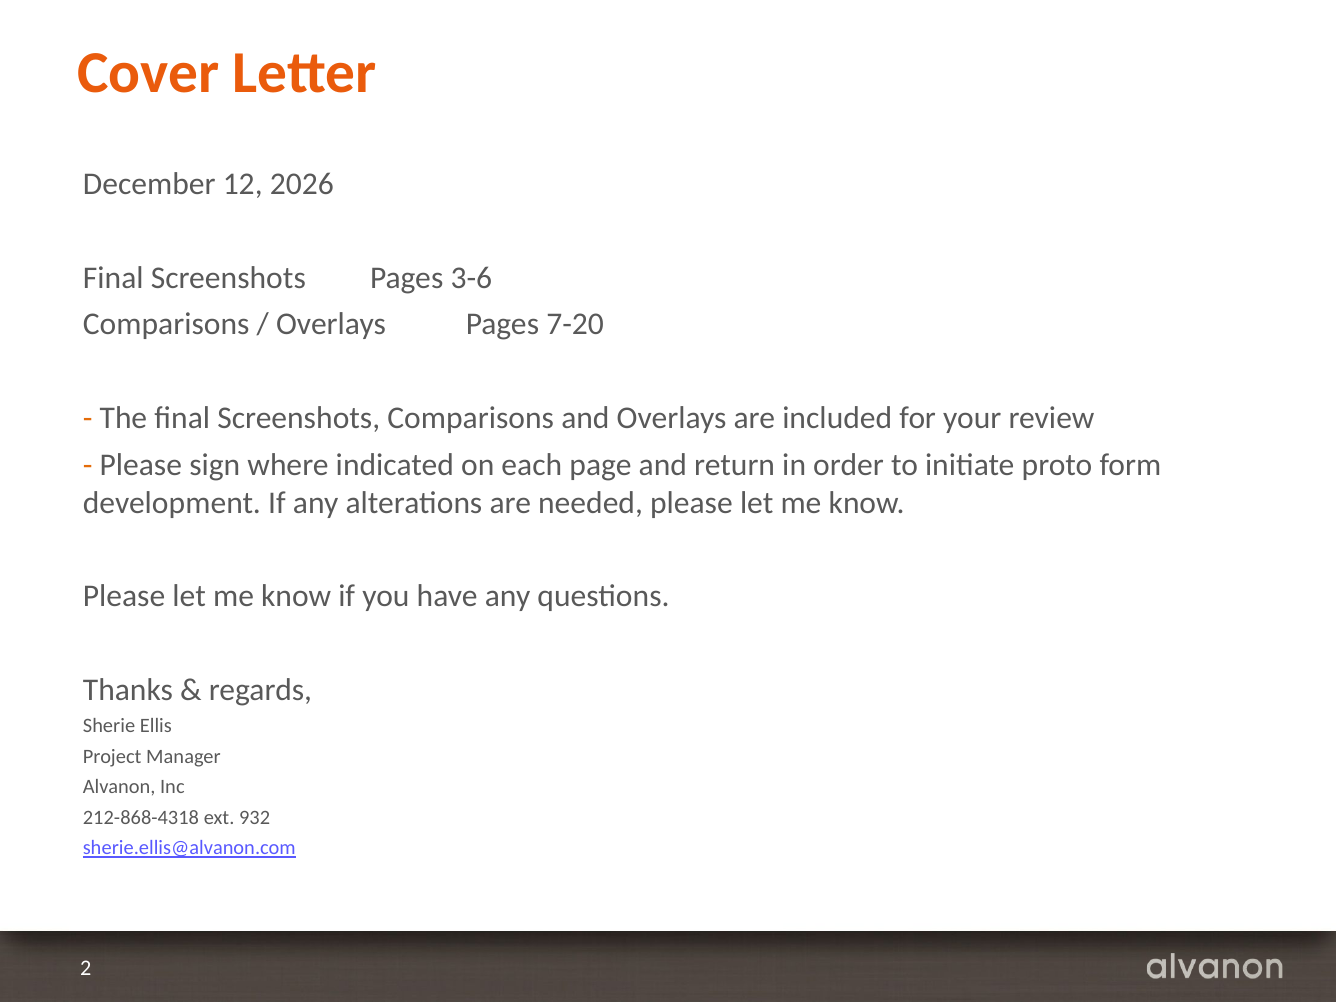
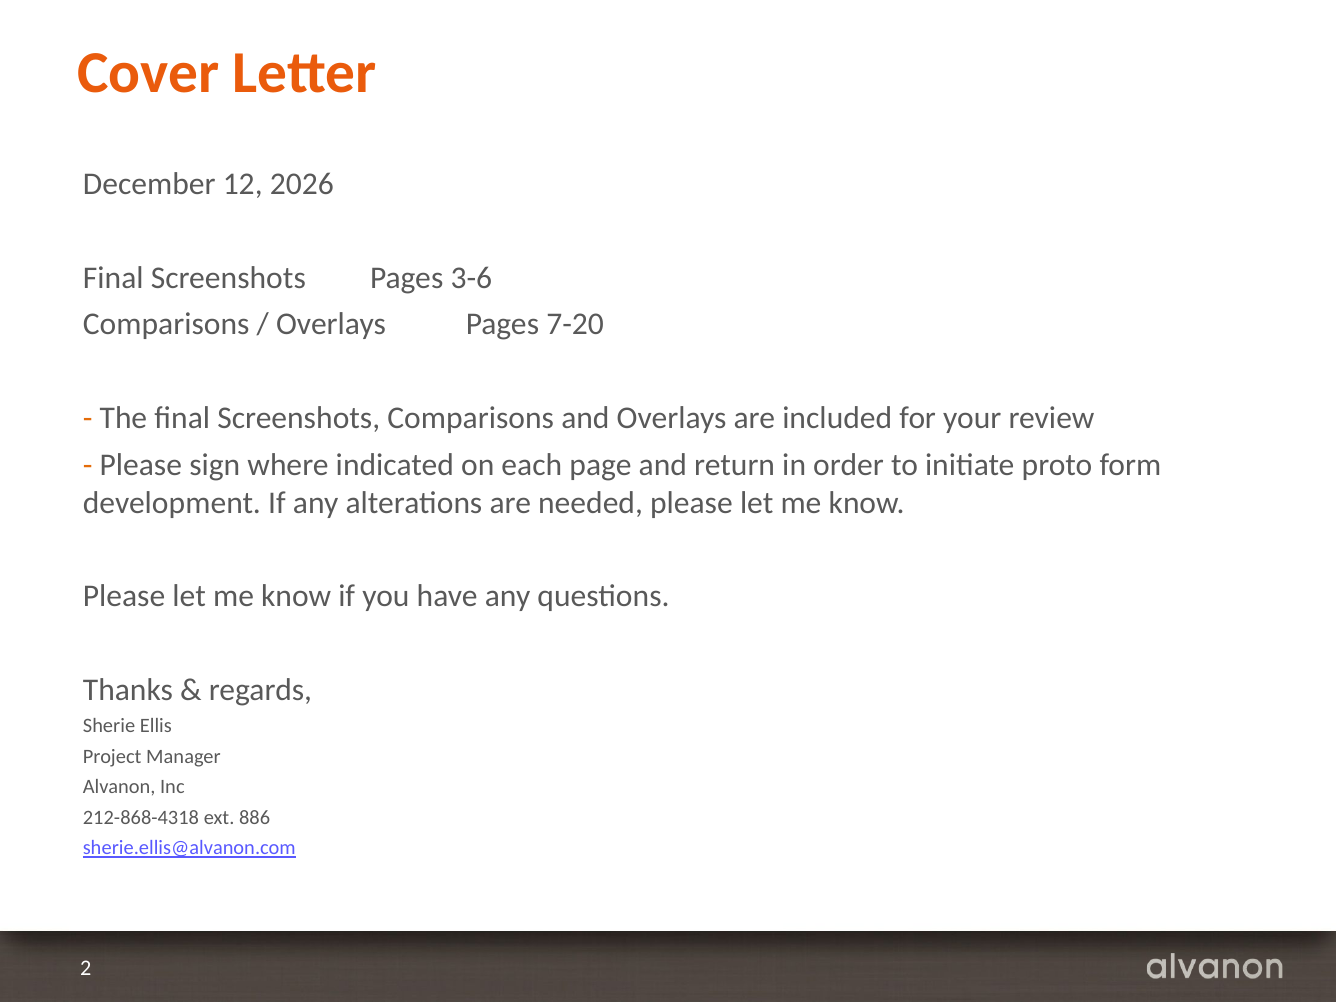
932: 932 -> 886 (255, 817)
